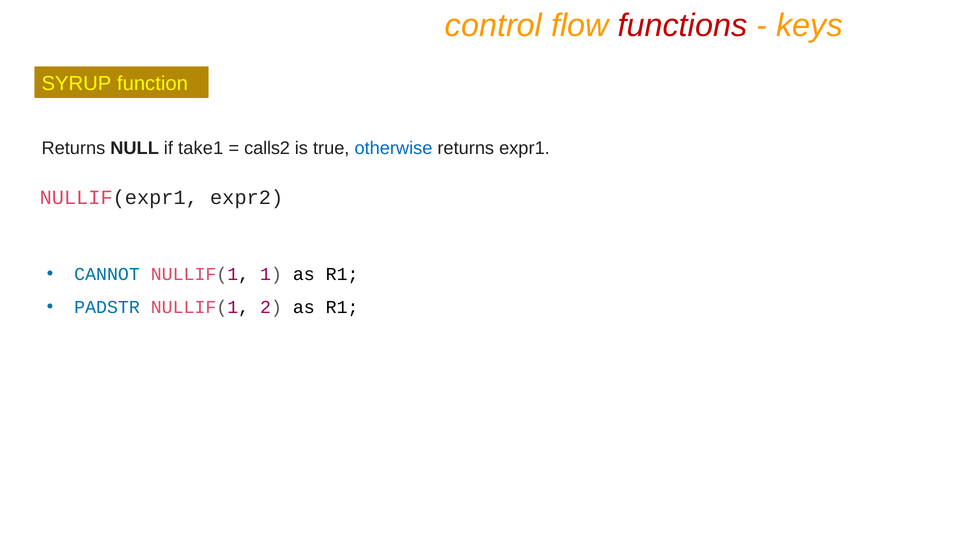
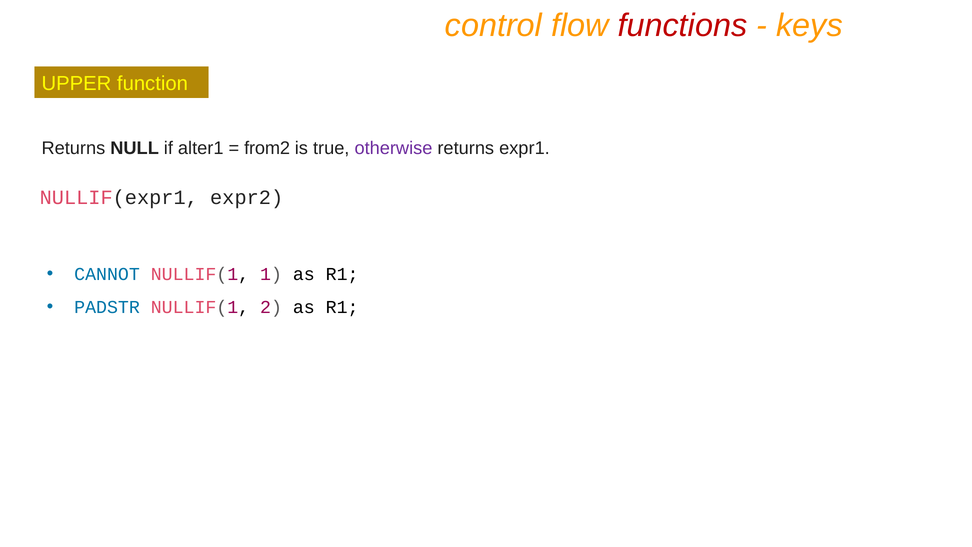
SYRUP: SYRUP -> UPPER (76, 84)
take1: take1 -> alter1 (201, 148)
calls2: calls2 -> from2 (267, 148)
otherwise colour: blue -> purple (393, 148)
